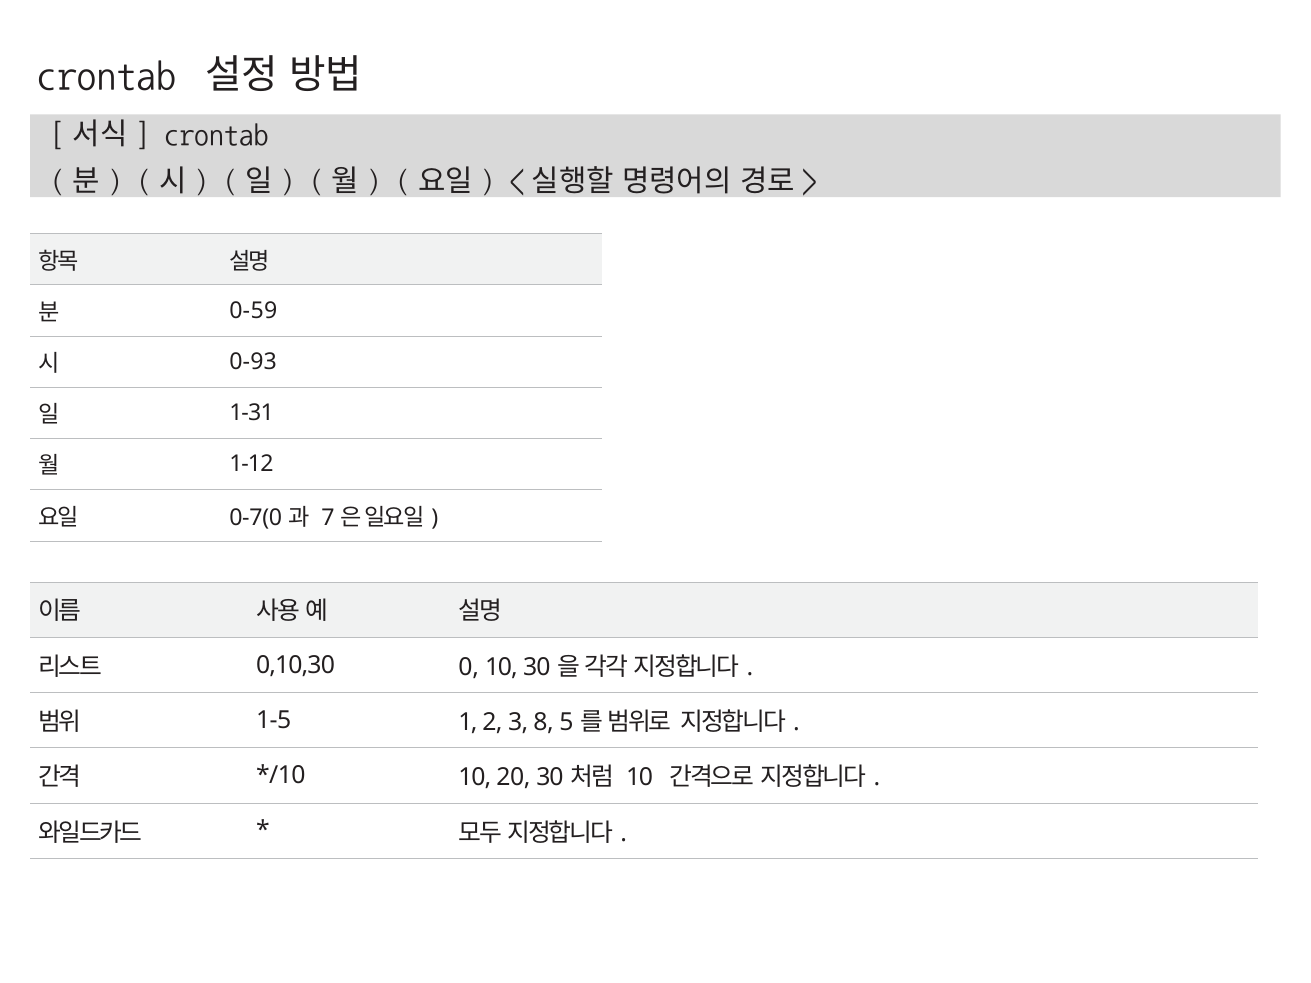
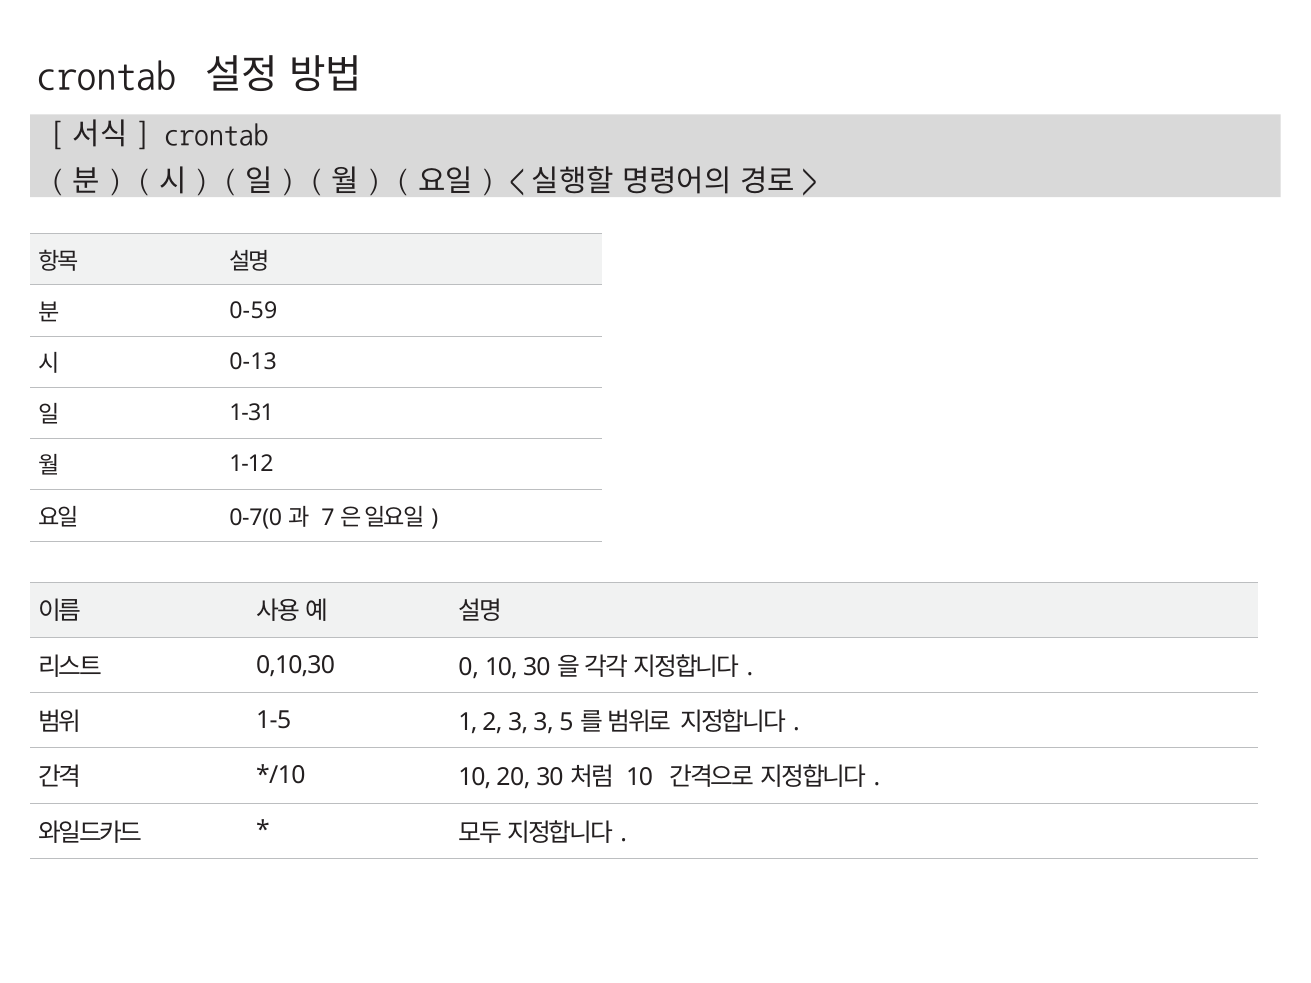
0-93: 0-93 -> 0-13 (253, 362)
3 8: 8 -> 3 (544, 723)
